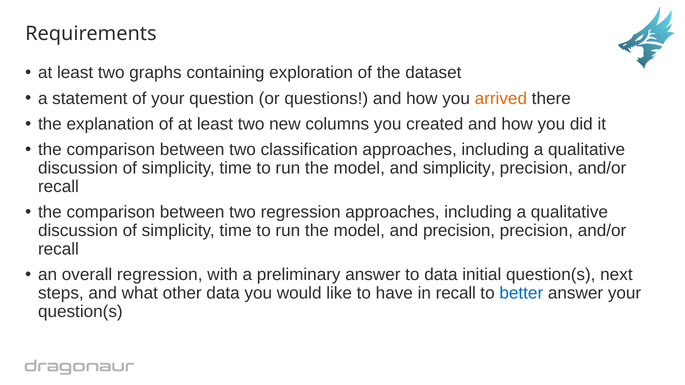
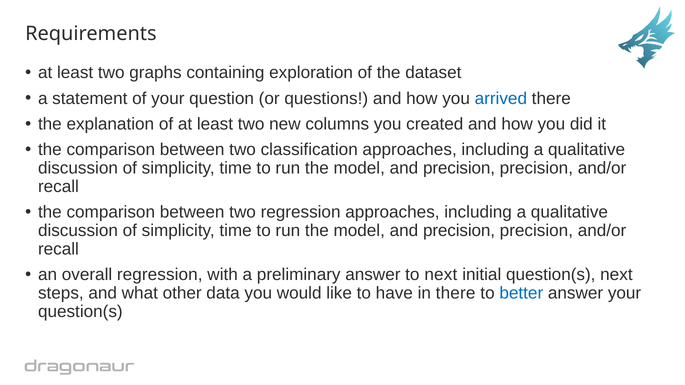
arrived colour: orange -> blue (501, 99)
simplicity: simplicity -> precision (459, 168)
to data: data -> next (441, 275)
in recall: recall -> there (456, 293)
